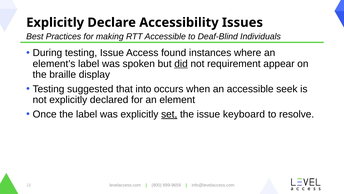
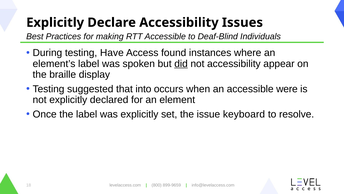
testing Issue: Issue -> Have (112, 53)
not requirement: requirement -> accessibility (234, 64)
seek: seek -> were (287, 89)
set underline: present -> none (169, 114)
